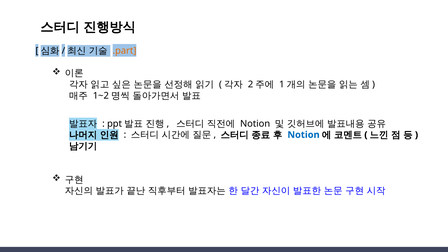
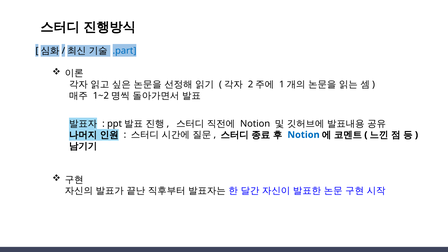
.part colour: orange -> blue (125, 51)
